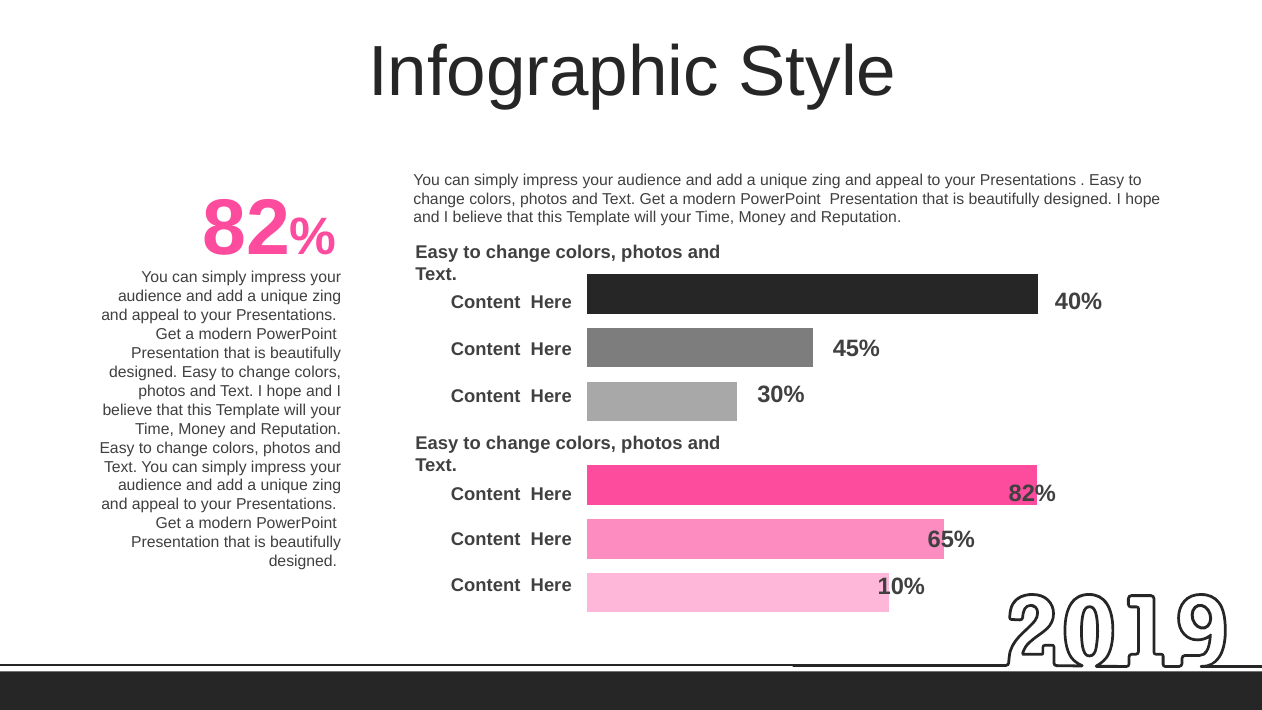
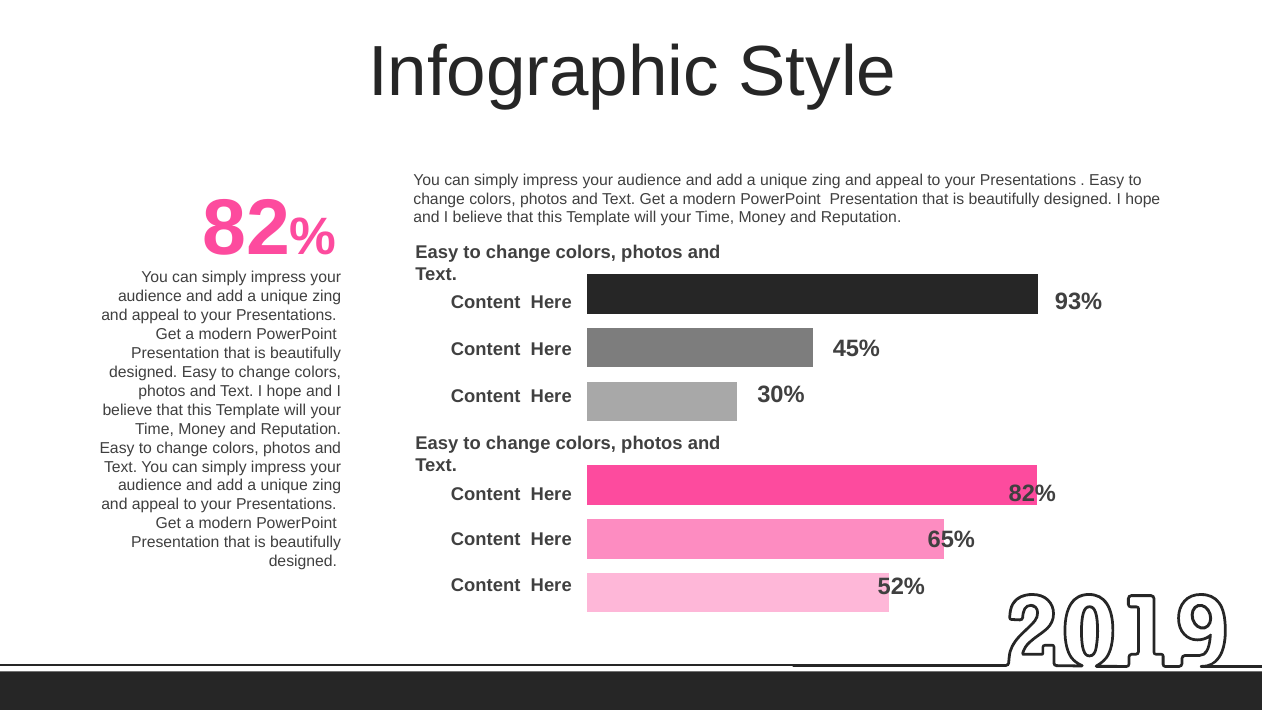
40%: 40% -> 93% (1079, 302)
10%: 10% -> 52% (901, 586)
